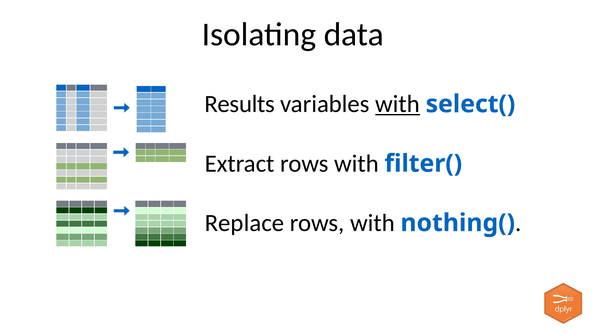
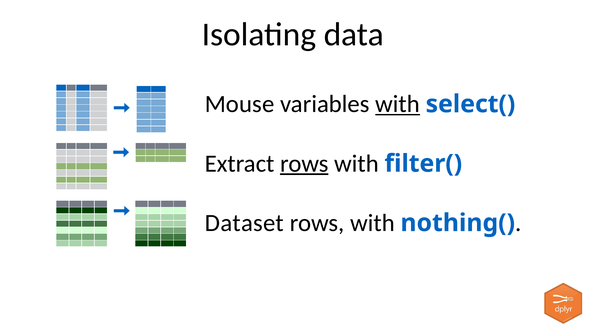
Results: Results -> Mouse (240, 104)
rows underline: none -> present (304, 164)
Replace: Replace -> Dataset (244, 223)
